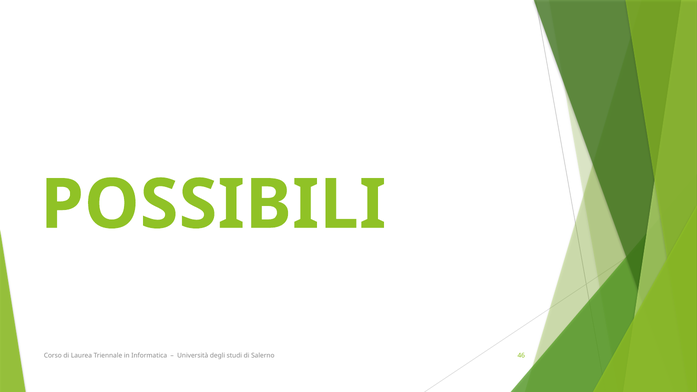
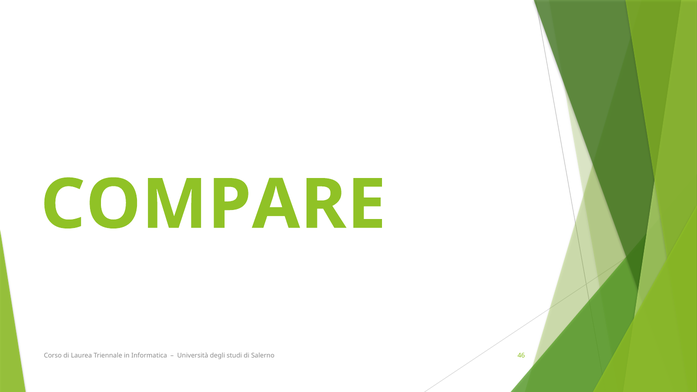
POSSIBILI: POSSIBILI -> COMPARE (213, 205)
